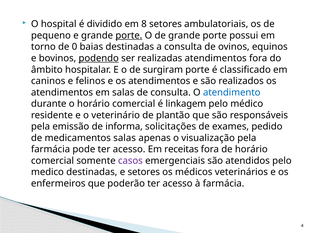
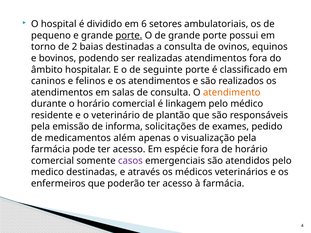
8: 8 -> 6 (144, 24)
0: 0 -> 2 (75, 47)
podendo underline: present -> none (99, 58)
surgiram: surgiram -> seguinte (163, 70)
atendimento colour: blue -> orange (232, 93)
medicamentos salas: salas -> além (125, 138)
receitas: receitas -> espécie (181, 149)
e setores: setores -> através (144, 172)
